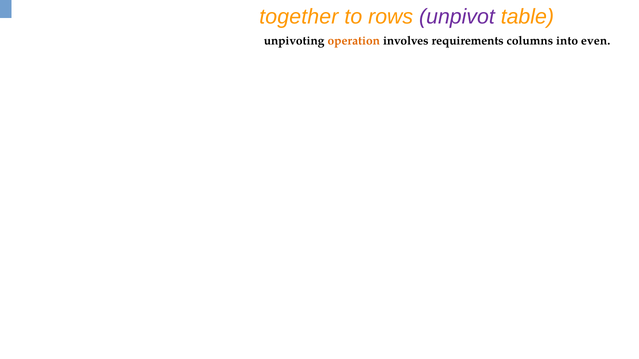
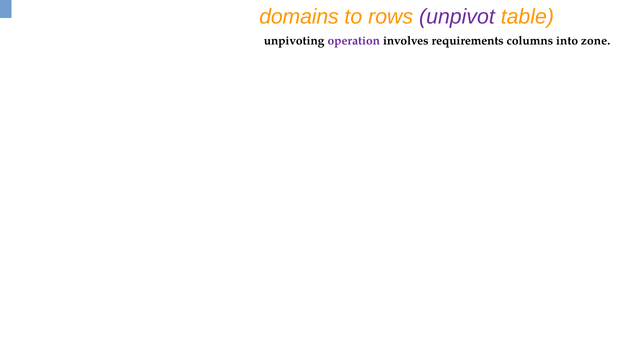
together: together -> domains (299, 17)
operation colour: orange -> purple (354, 41)
even: even -> zone (596, 41)
